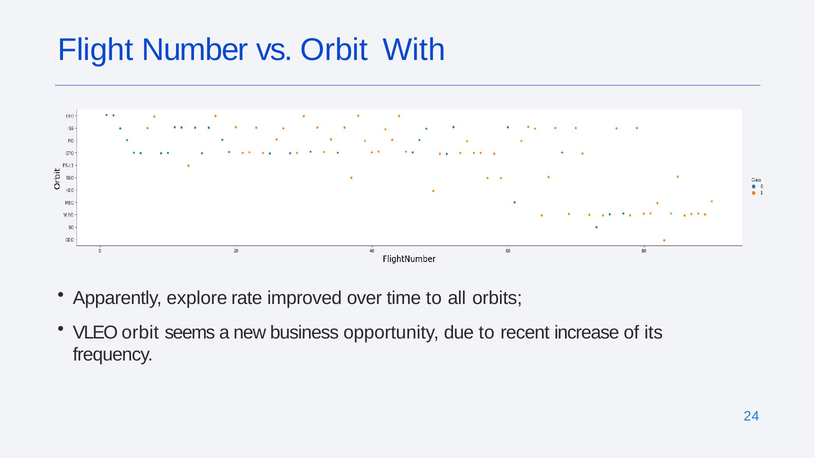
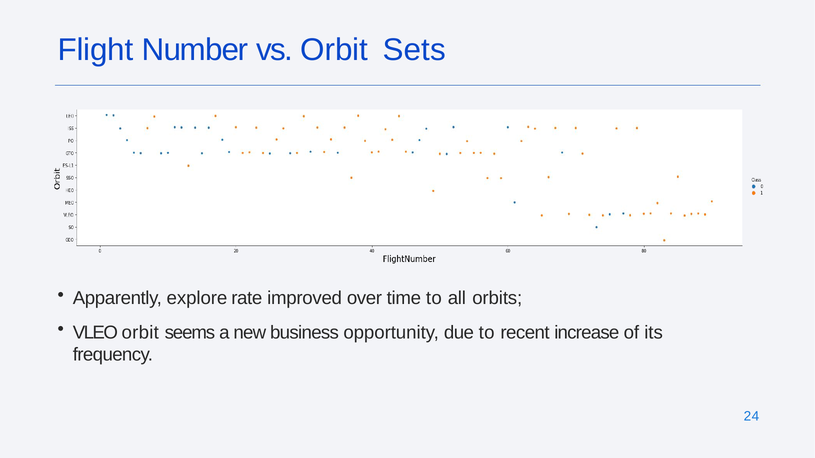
With: With -> Sets (414, 50)
